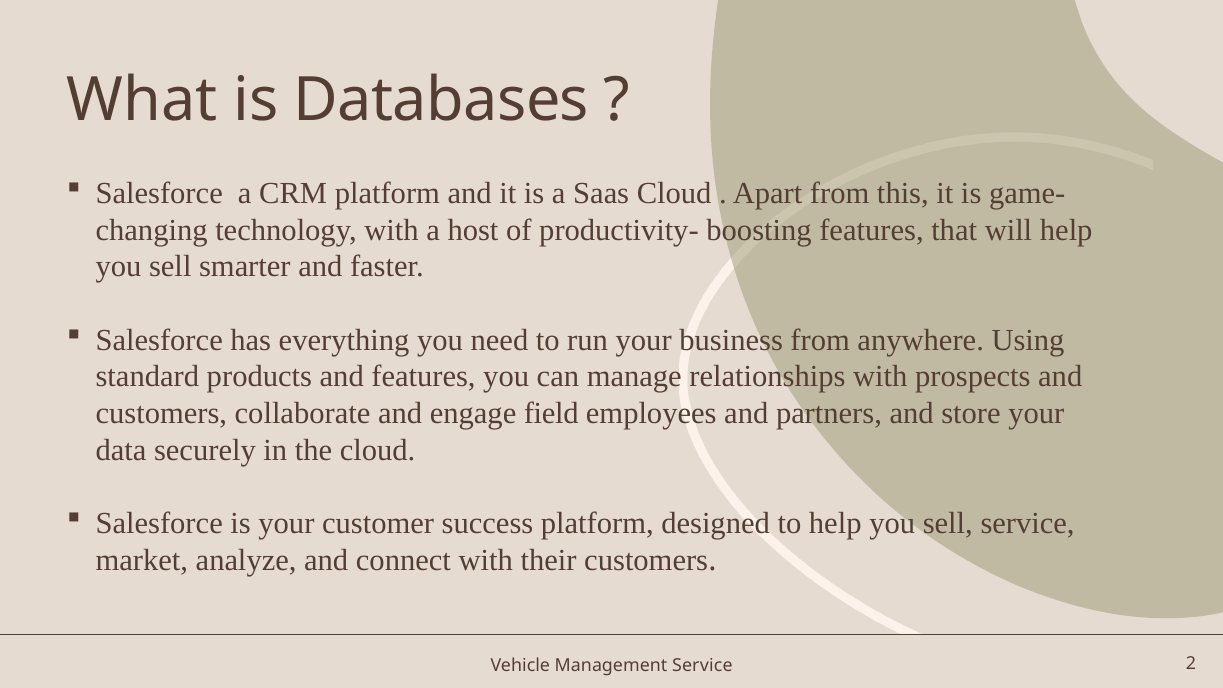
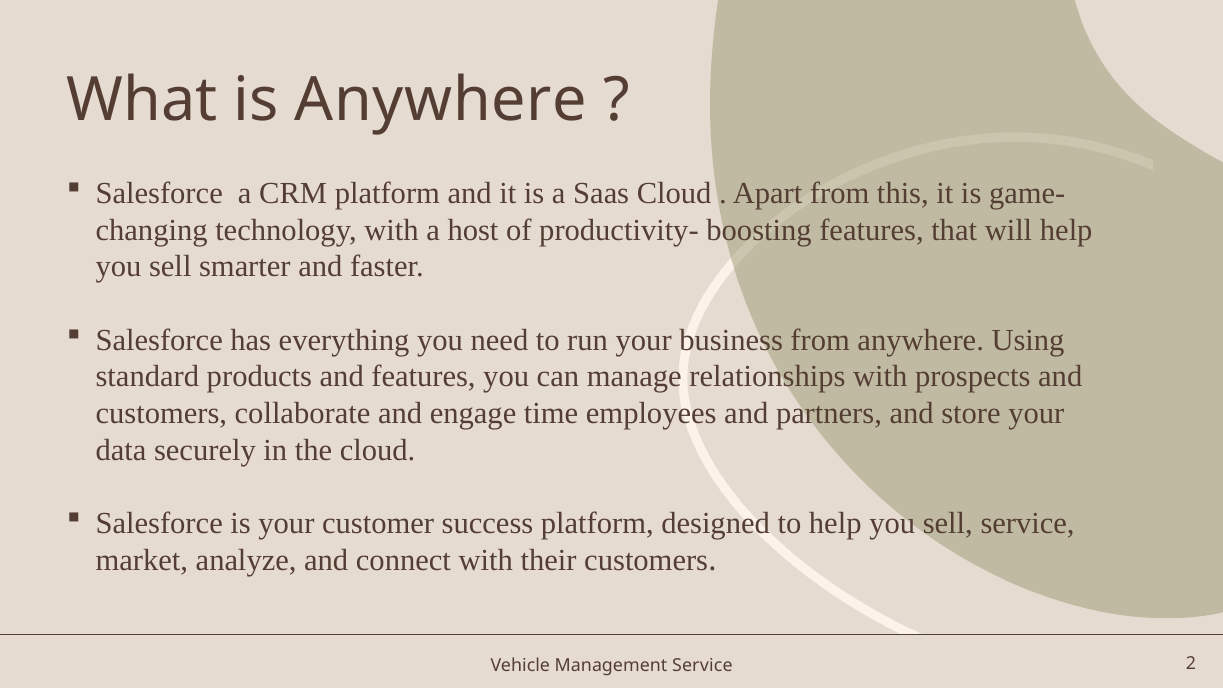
is Databases: Databases -> Anywhere (441, 101)
field: field -> time (551, 413)
